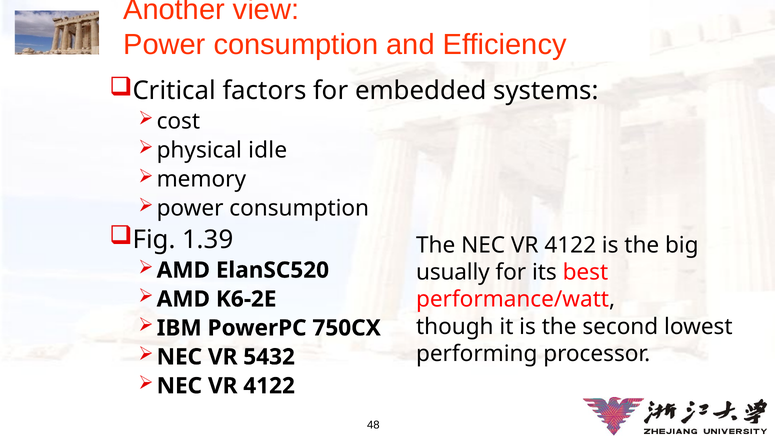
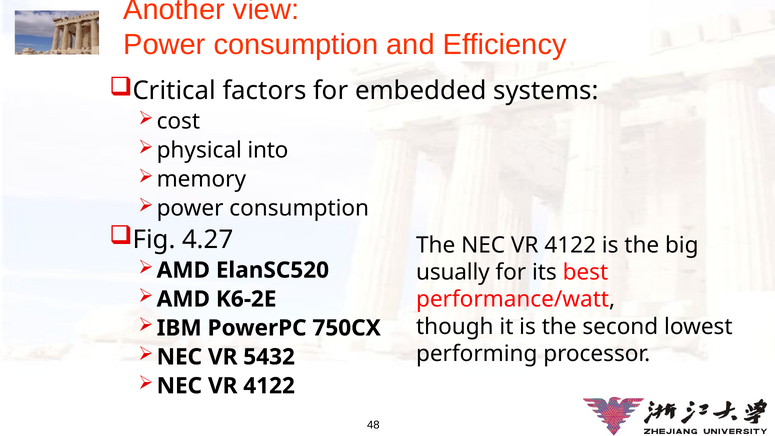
idle: idle -> into (268, 150)
1.39: 1.39 -> 4.27 (208, 239)
